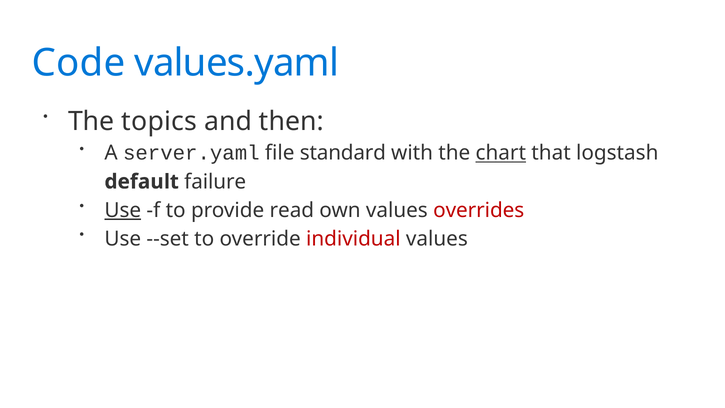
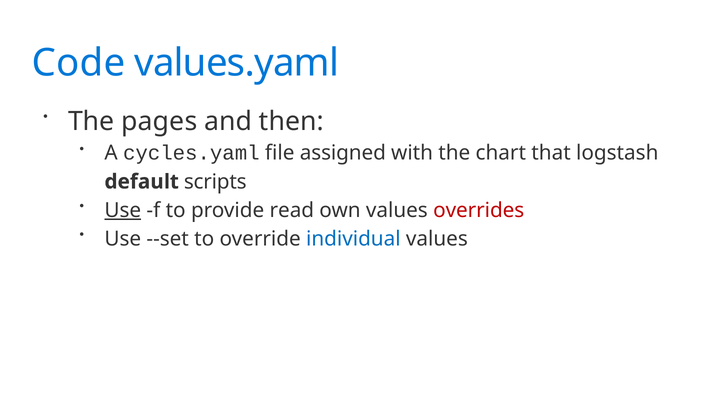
topics: topics -> pages (159, 121)
server.yaml: server.yaml -> cycles.yaml (191, 153)
standard: standard -> assigned (343, 153)
chart underline: present -> none (501, 153)
failure: failure -> scripts (215, 182)
individual colour: red -> blue (353, 239)
